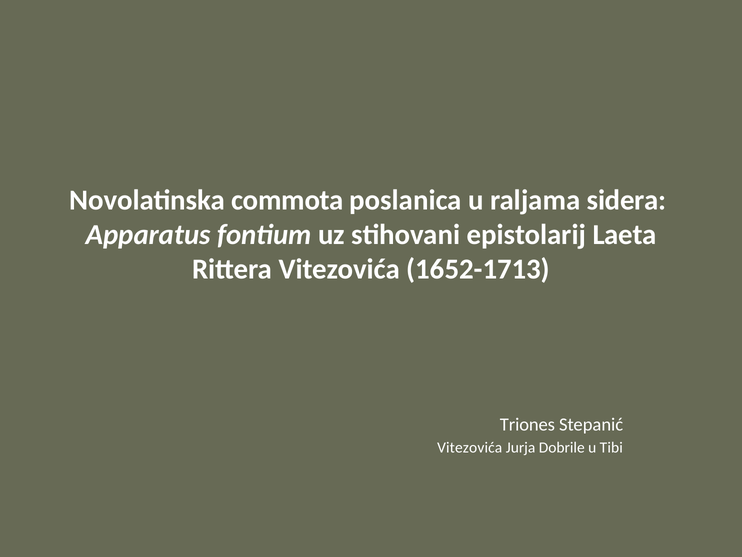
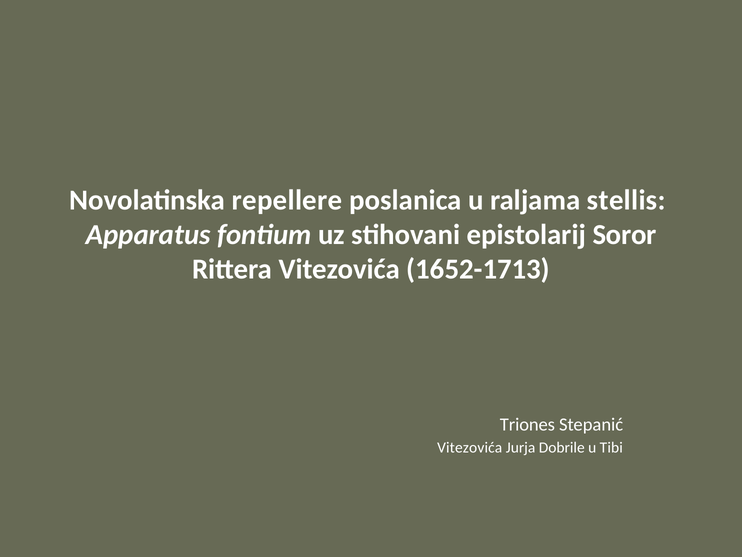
commota: commota -> repellere (287, 200)
sidera: sidera -> stellis (626, 200)
Laeta: Laeta -> Soror (625, 235)
